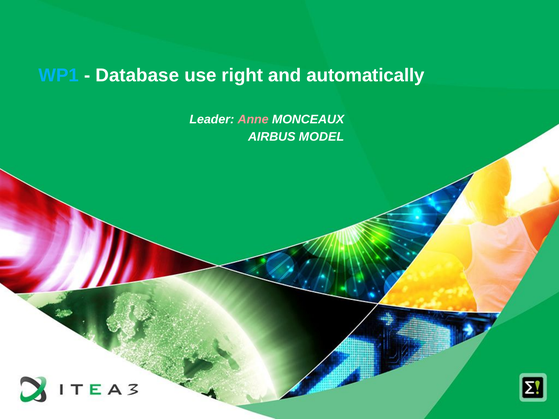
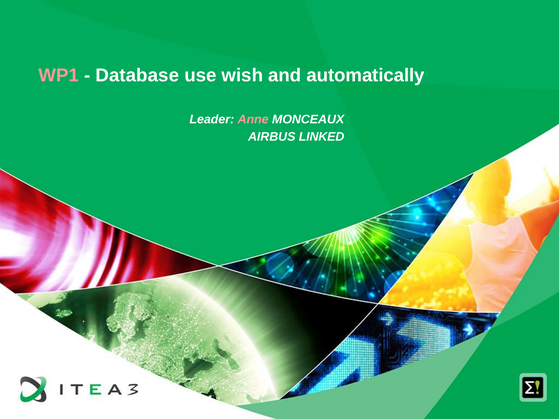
WP1 colour: light blue -> pink (59, 75)
right: right -> wish (242, 75)
MODEL: MODEL -> LINKED (322, 137)
